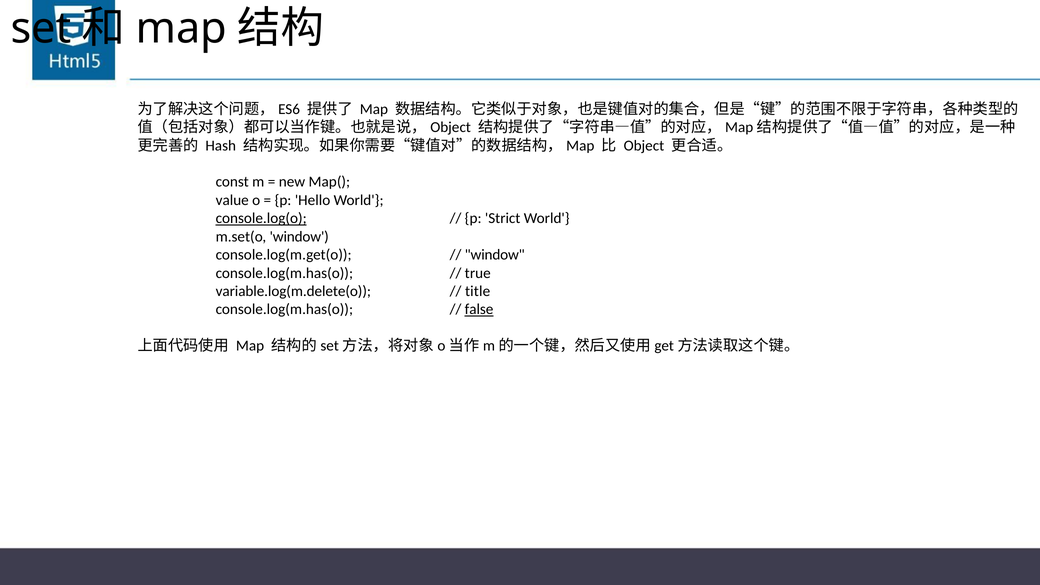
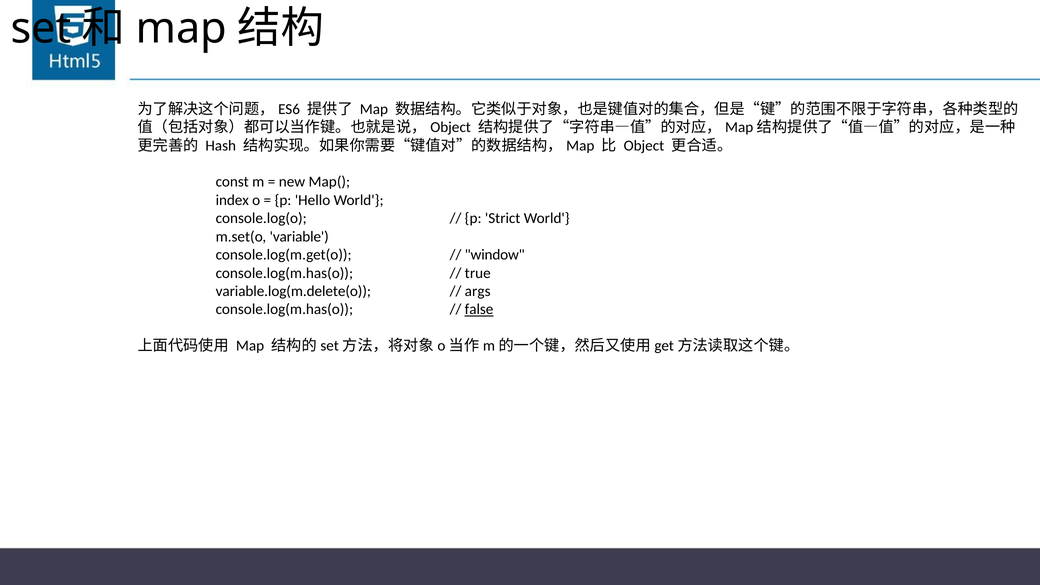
value: value -> index (232, 200)
console.log(o underline: present -> none (261, 218)
m.set(o window: window -> variable (299, 237)
title: title -> args (478, 291)
